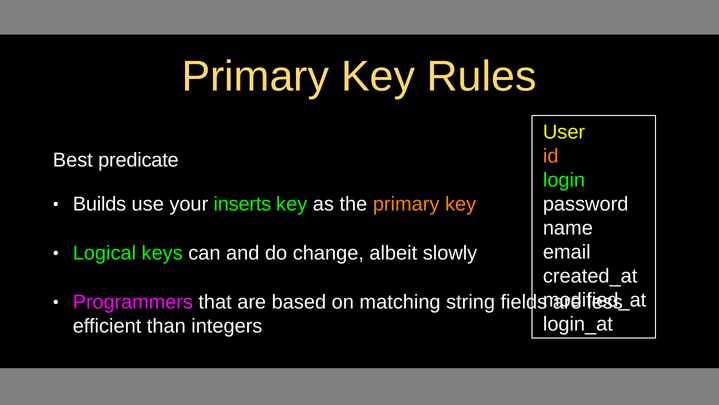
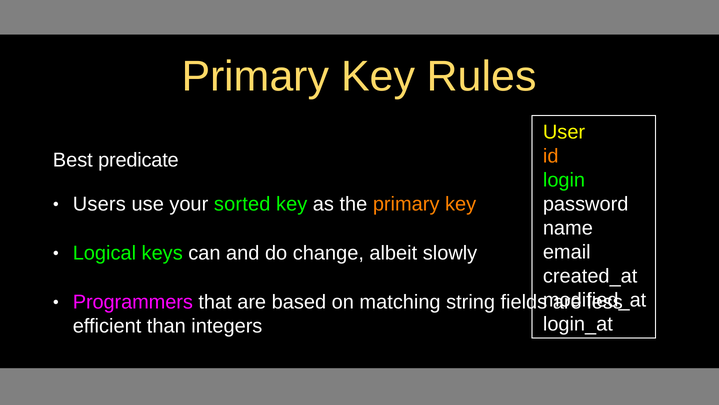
Builds: Builds -> Users (99, 204)
inserts: inserts -> sorted (242, 204)
